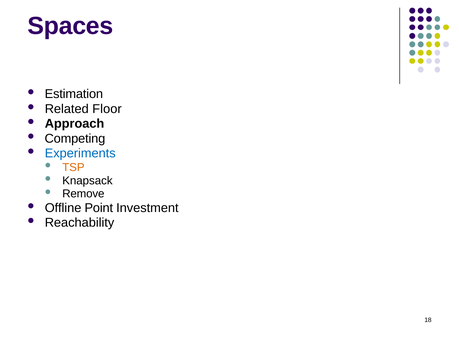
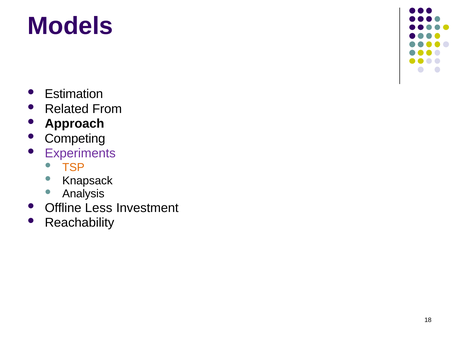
Spaces: Spaces -> Models (70, 26)
Floor: Floor -> From (107, 109)
Experiments colour: blue -> purple (80, 153)
Remove: Remove -> Analysis (83, 194)
Point: Point -> Less (99, 208)
